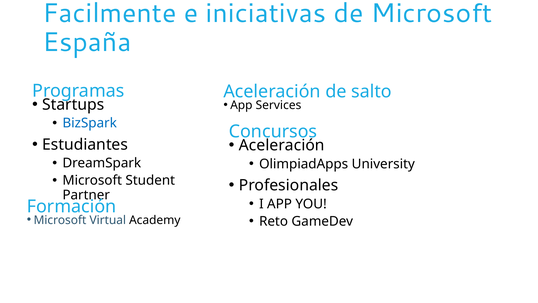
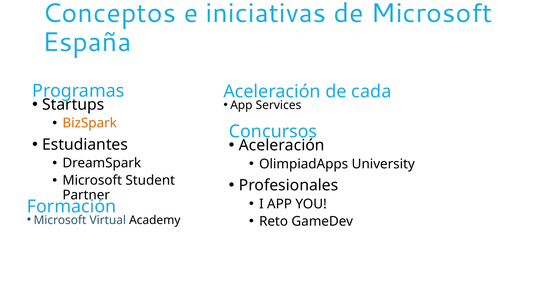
Facilmente: Facilmente -> Conceptos (109, 13)
salto: salto -> cada (371, 91)
BizSpark colour: blue -> orange (90, 123)
